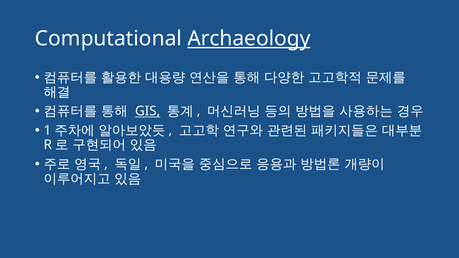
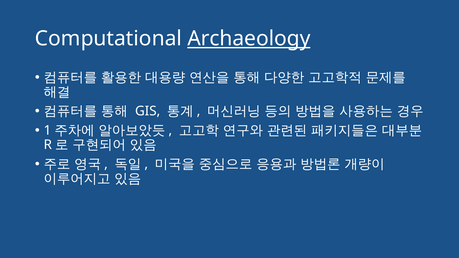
GIS underline: present -> none (148, 111)
